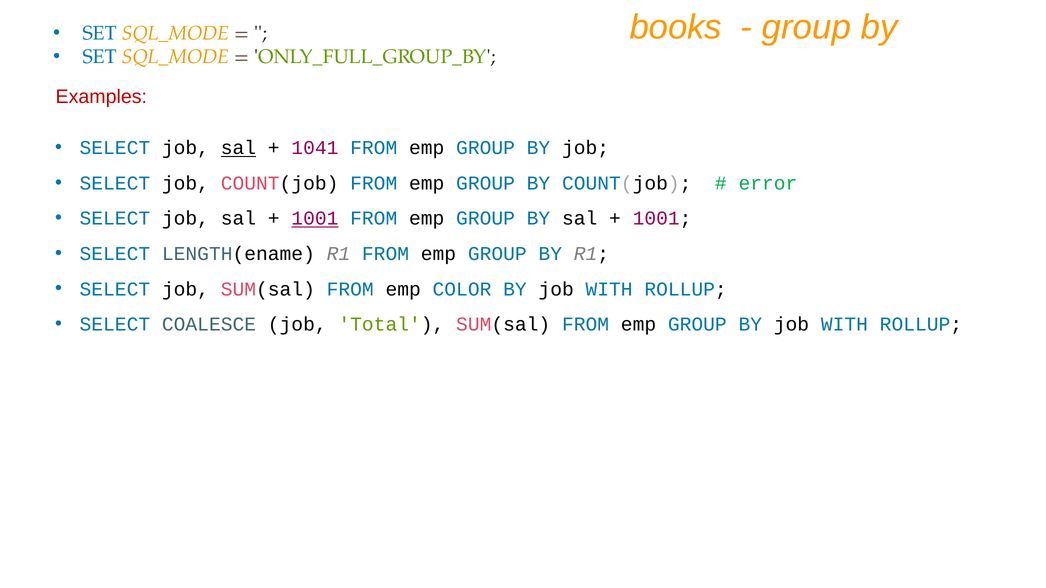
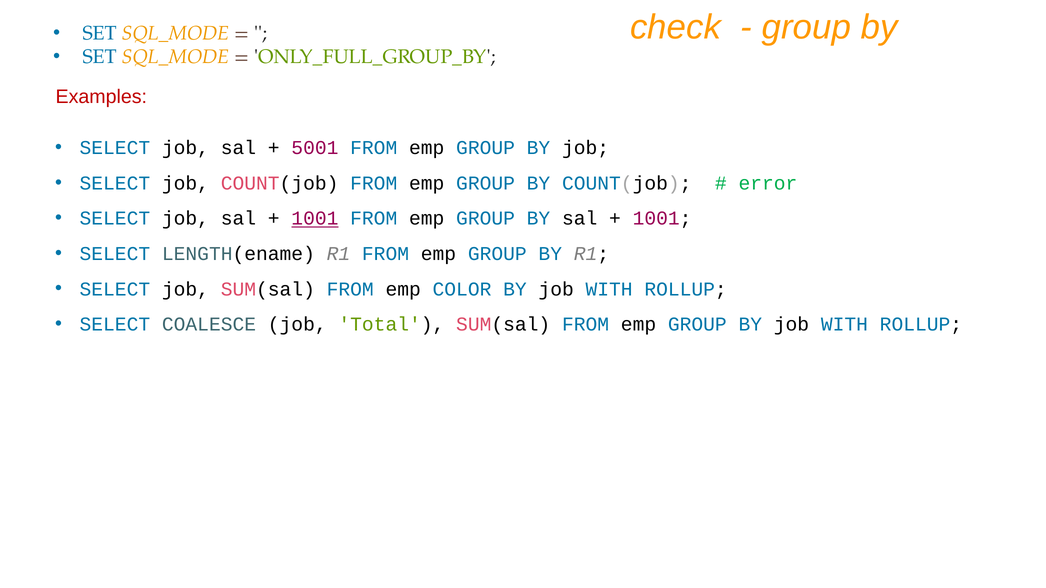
books: books -> check (676, 27)
sal underline: present -> none (238, 148)
1041: 1041 -> 5001 (315, 148)
